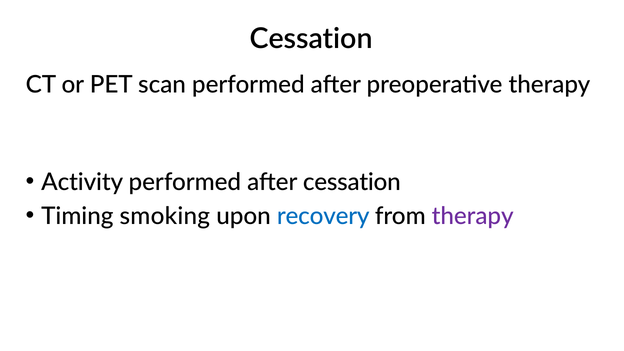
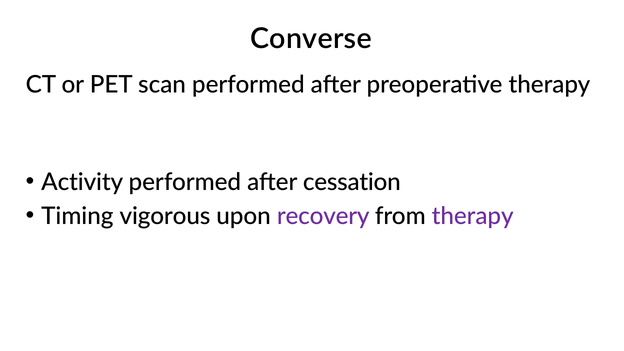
Cessation: Cessation -> Converse (311, 39)
smoking: smoking -> vigorous (165, 216)
recovery colour: blue -> purple (323, 216)
